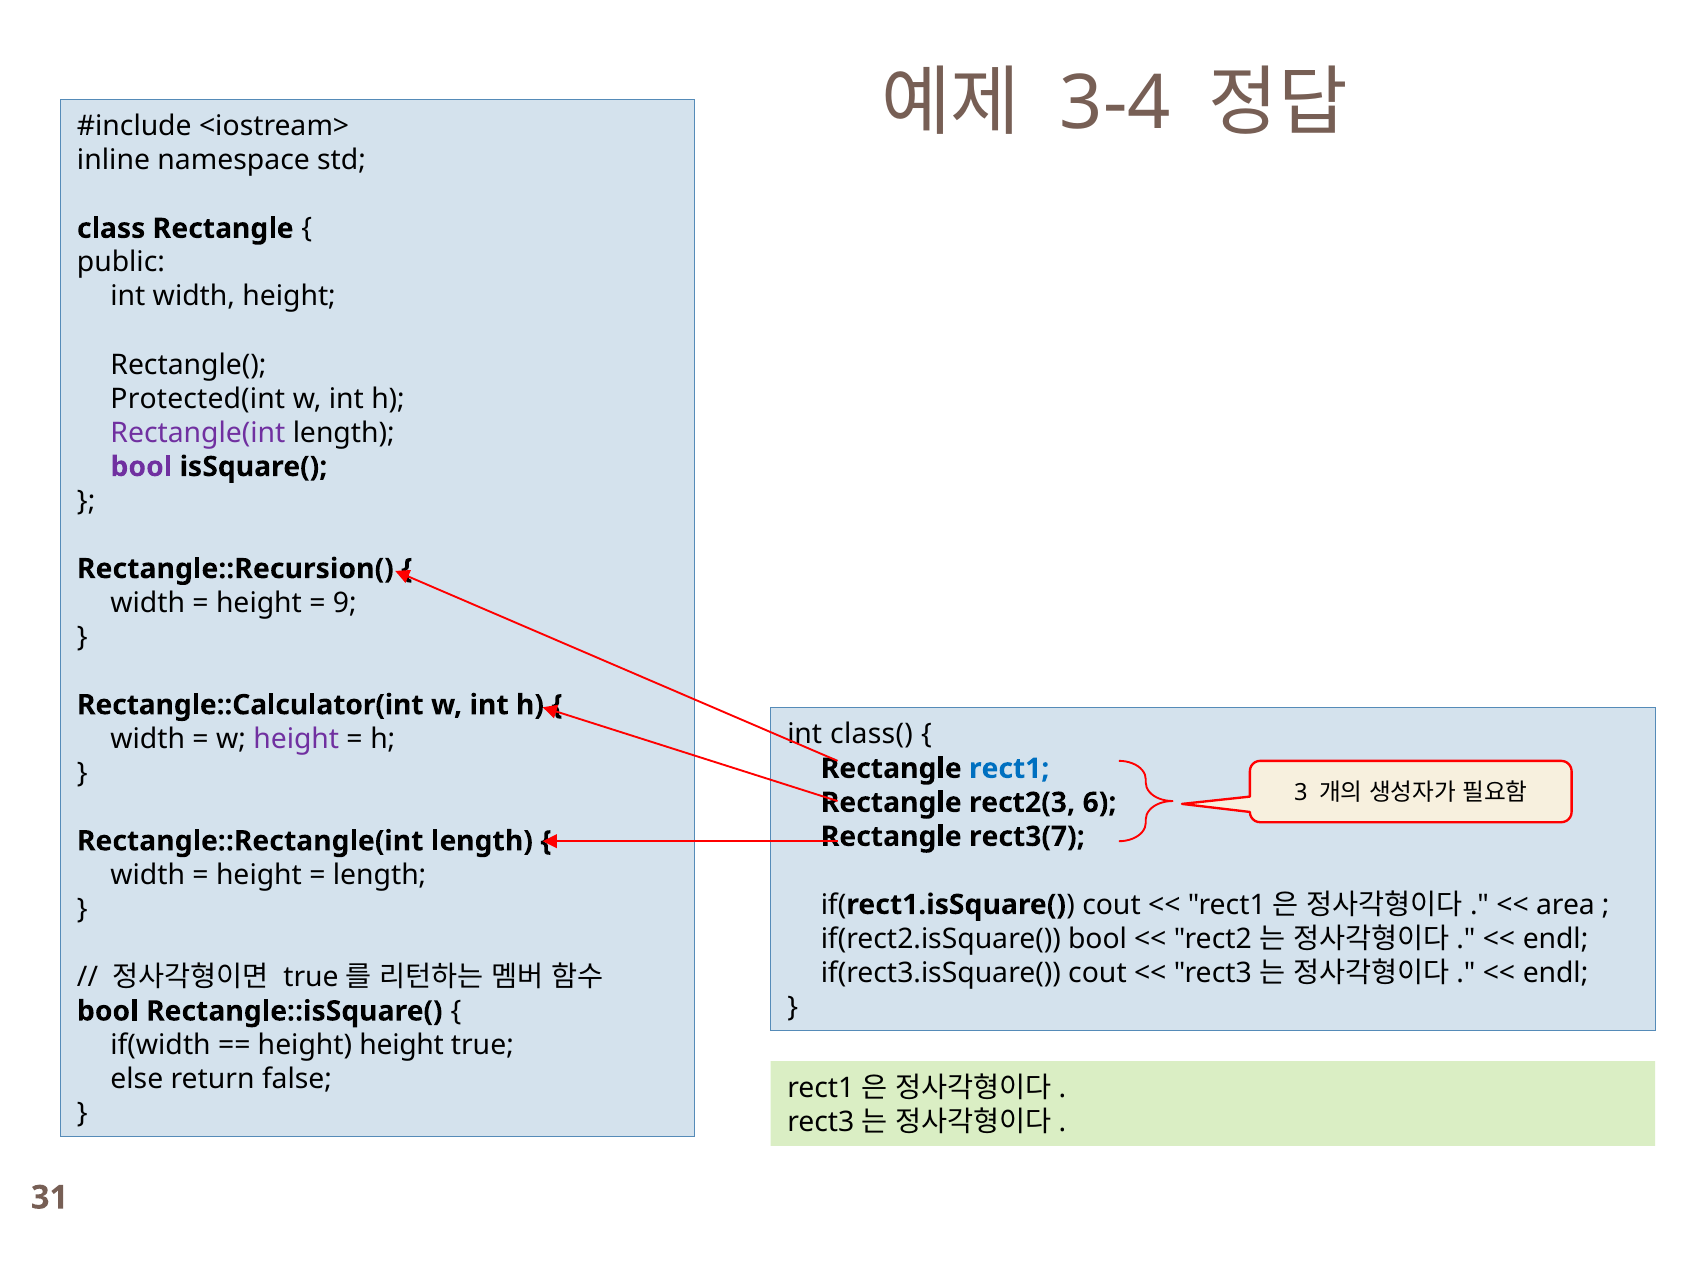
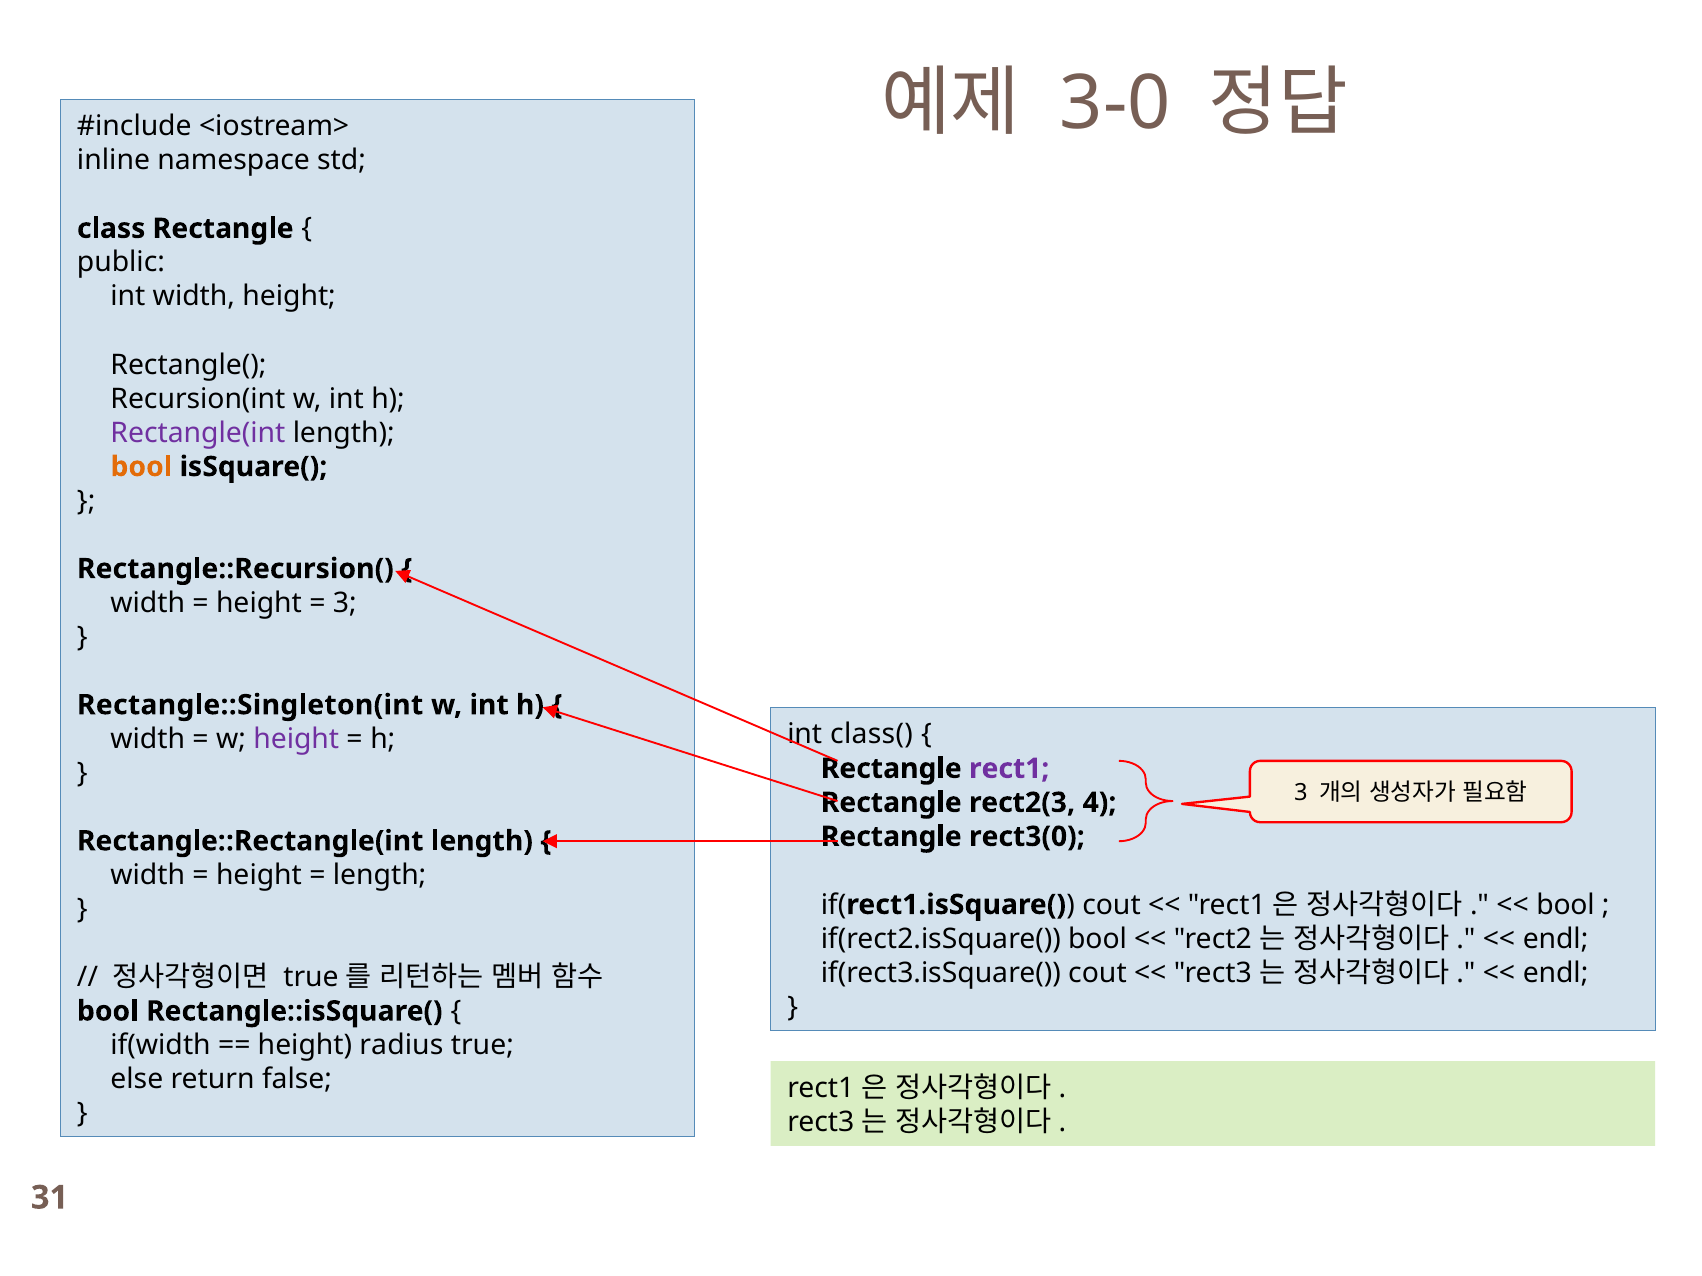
3-4: 3-4 -> 3-0 (1115, 104)
Protected(int: Protected(int -> Recursion(int (198, 399)
bool colour: purple -> orange (141, 467)
9: 9 -> 3 (345, 603)
Rectangle::Calculator(int: Rectangle::Calculator(int -> Rectangle::Singleton(int (250, 705)
rect1 colour: blue -> purple (1009, 769)
6: 6 -> 4 (1100, 803)
rect3(7: rect3(7 -> rect3(0 (1027, 837)
area: area -> bool (1566, 905)
height height: height -> radius (401, 1046)
